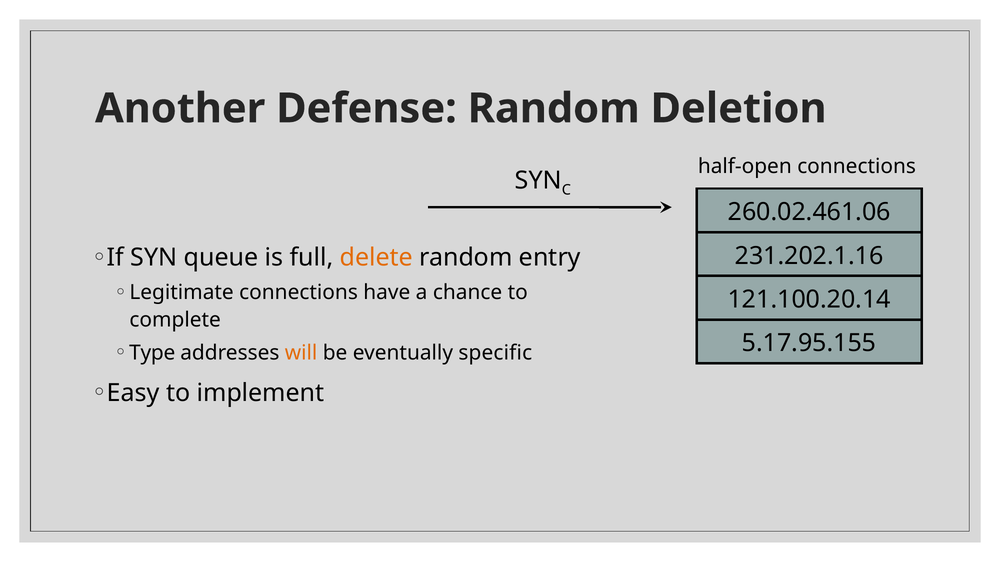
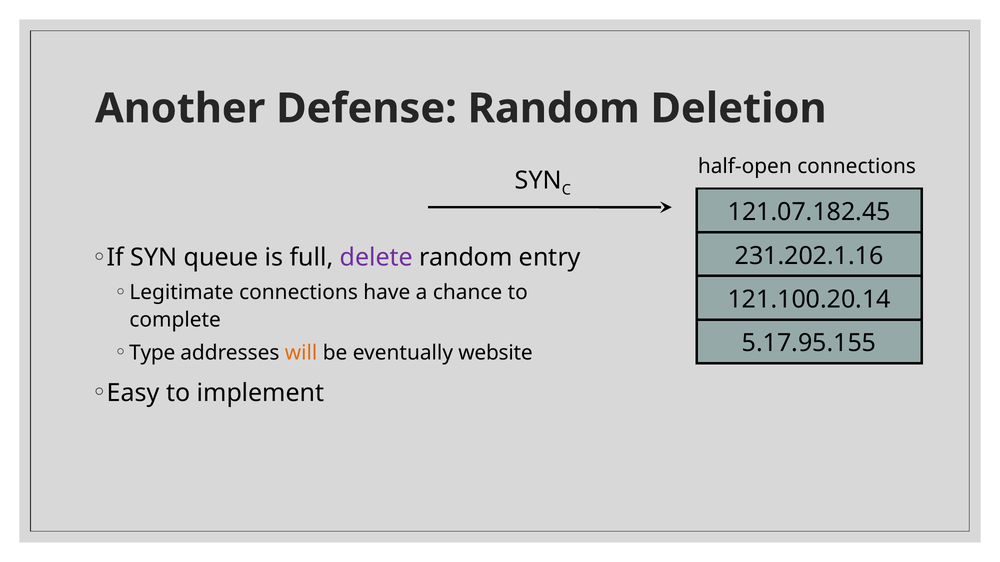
260.02.461.06: 260.02.461.06 -> 121.07.182.45 (809, 212)
delete colour: orange -> purple (376, 258)
specific: specific -> website (495, 353)
